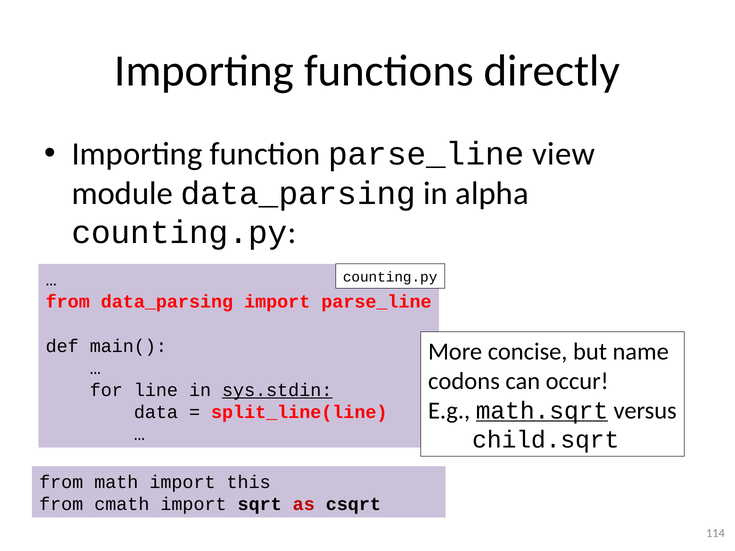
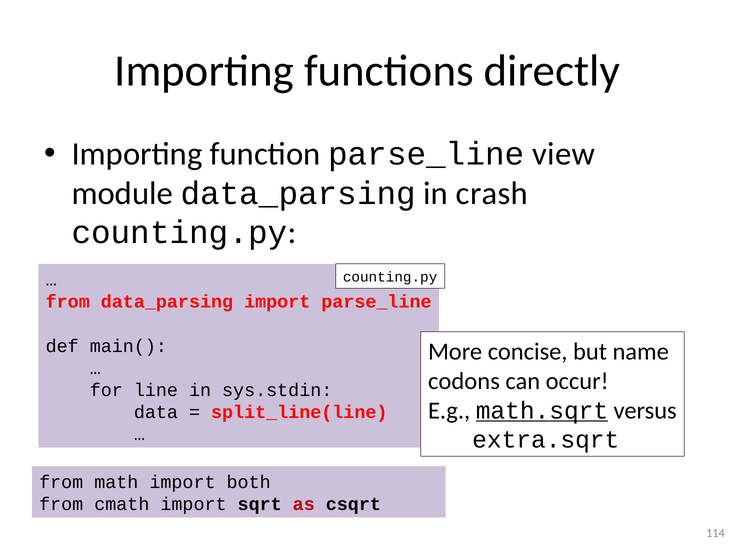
alpha: alpha -> crash (492, 193)
sys.stdin underline: present -> none (277, 390)
child.sqrt: child.sqrt -> extra.sqrt (546, 440)
this: this -> both (249, 482)
